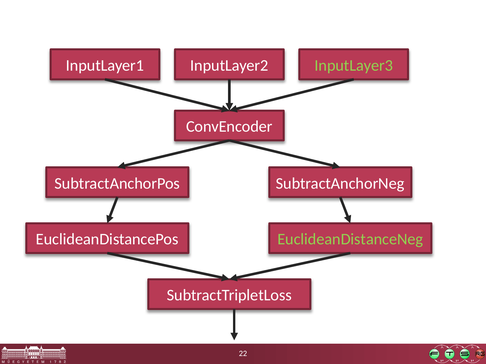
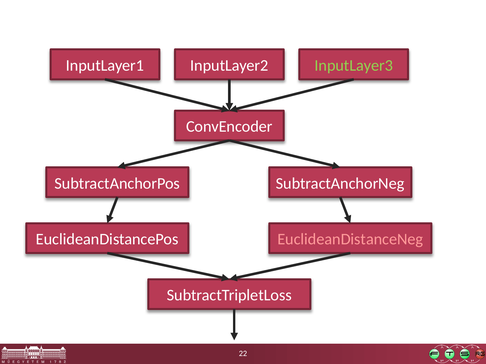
EuclideanDistanceNeg colour: light green -> pink (350, 240)
